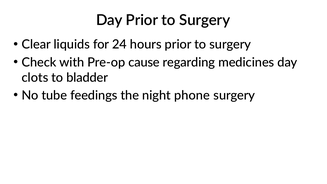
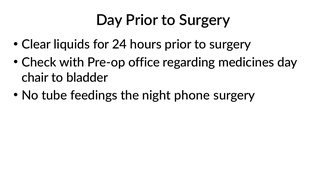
cause: cause -> office (144, 62)
clots: clots -> chair (35, 78)
